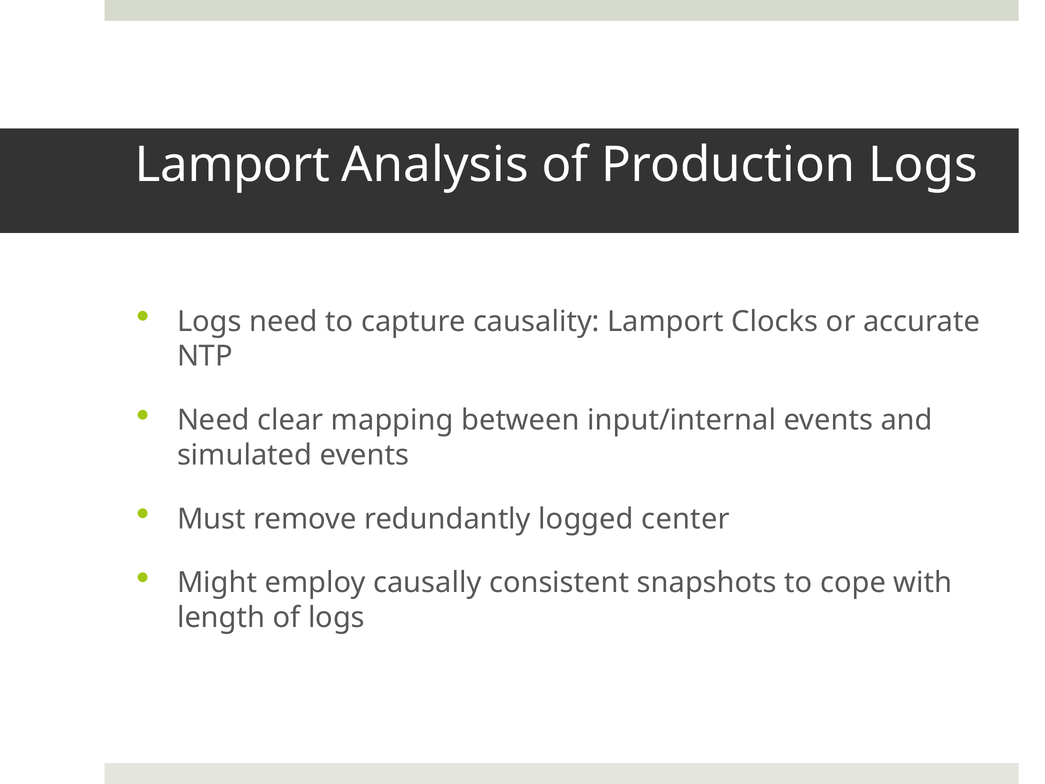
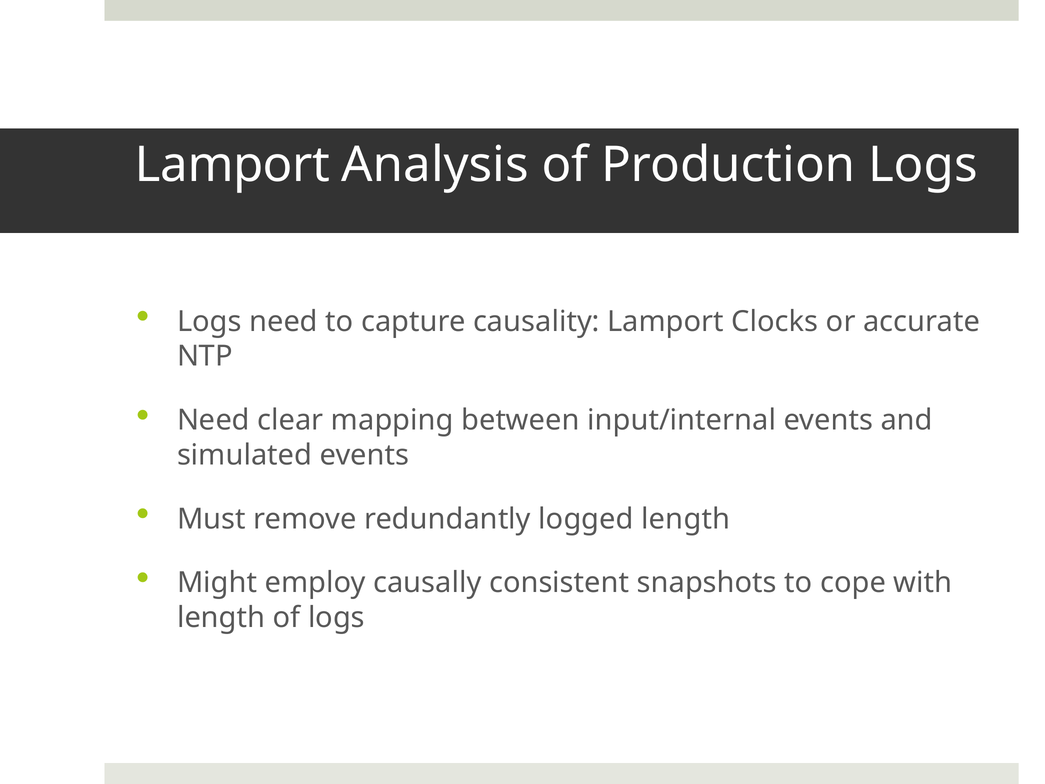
logged center: center -> length (686, 519)
